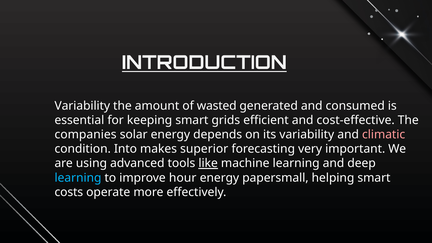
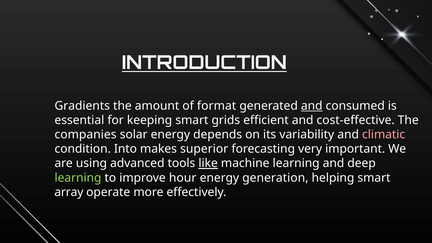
Variability: Variability -> Gradients (82, 106)
wasted: wasted -> format (217, 106)
and underline: none -> present (312, 106)
learning colour: light blue -> light green (78, 178)
papersmall: papersmall -> generation (275, 178)
costs: costs -> array (69, 192)
